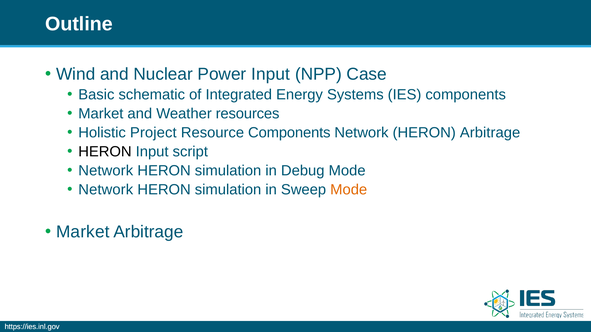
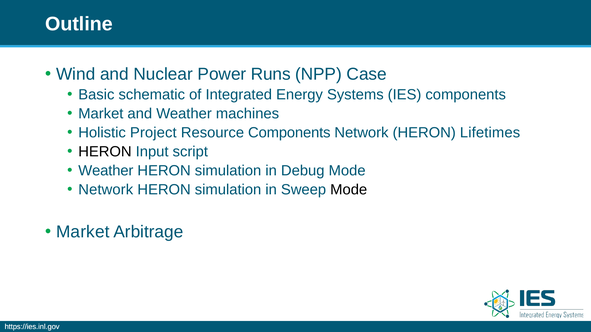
Power Input: Input -> Runs (271, 74)
resources: resources -> machines (247, 114)
HERON Arbitrage: Arbitrage -> Lifetimes (490, 133)
Network: Network -> Weather (106, 171)
Mode colour: orange -> black (349, 190)
